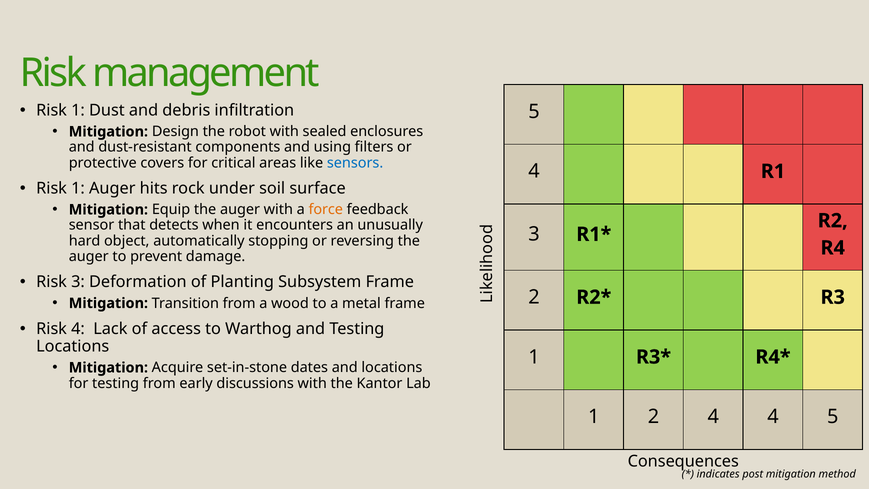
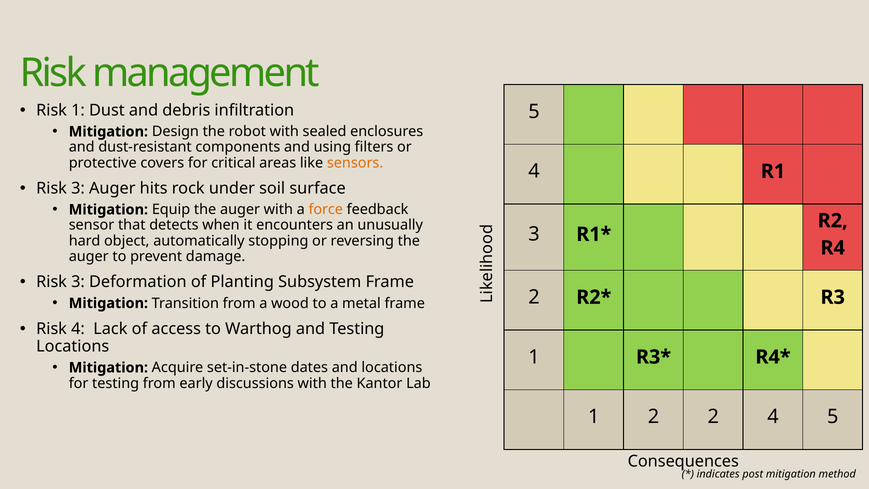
sensors colour: blue -> orange (355, 163)
1: 1 -> 3 (78, 188)
2 4: 4 -> 2 (713, 417)
